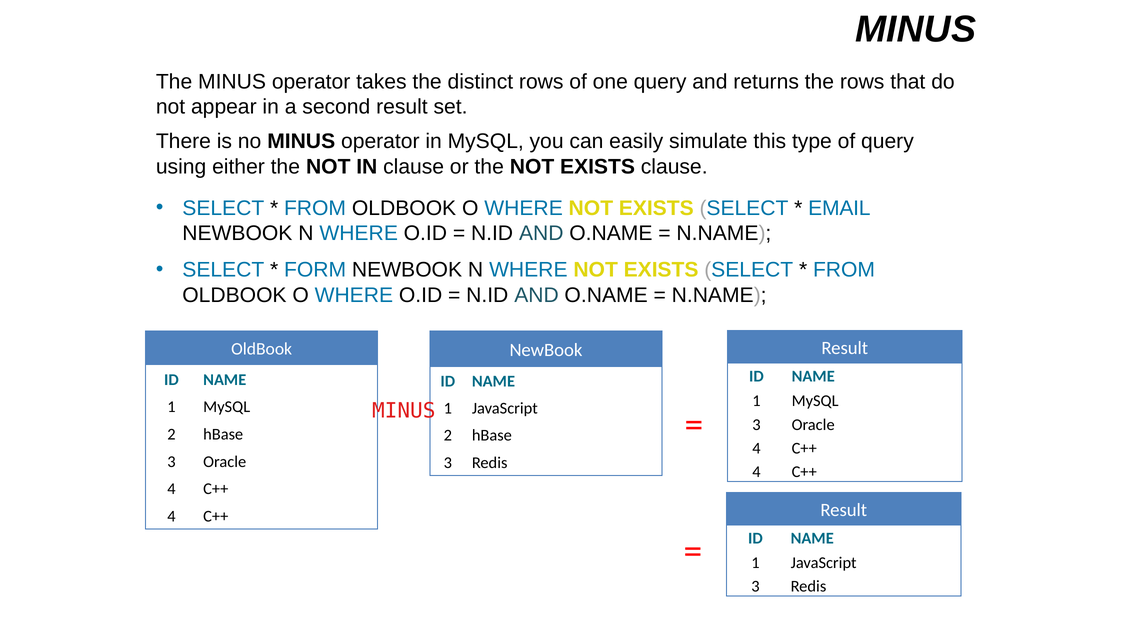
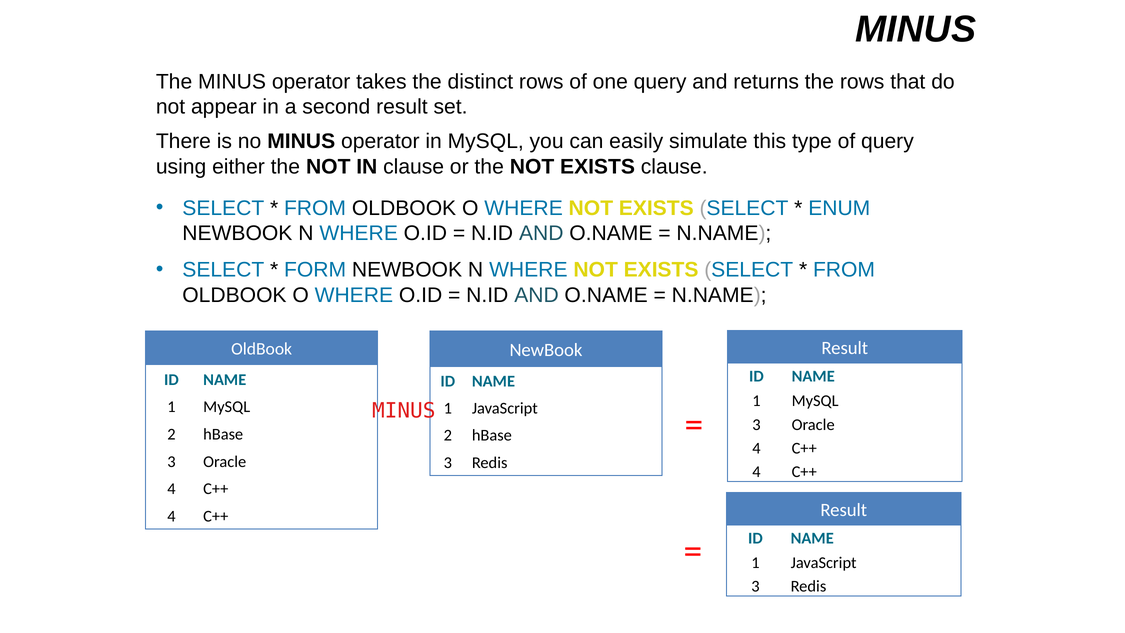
EMAIL: EMAIL -> ENUM (839, 208)
